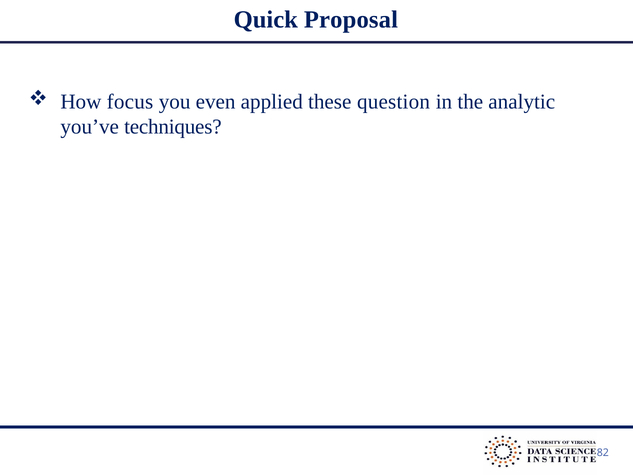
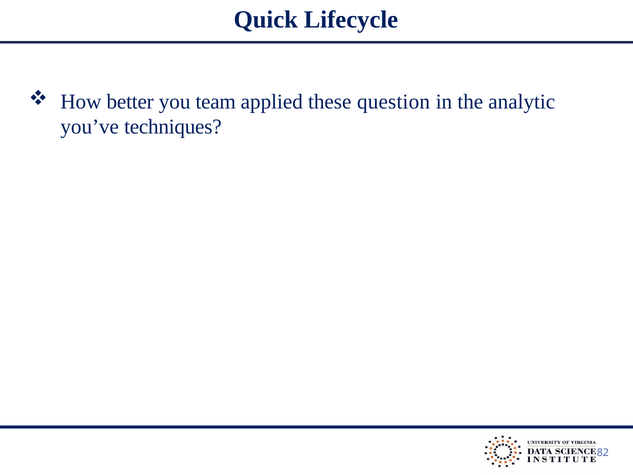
Proposal: Proposal -> Lifecycle (351, 19)
focus: focus -> better (130, 102)
even: even -> team (216, 102)
